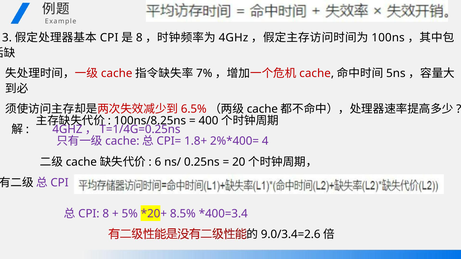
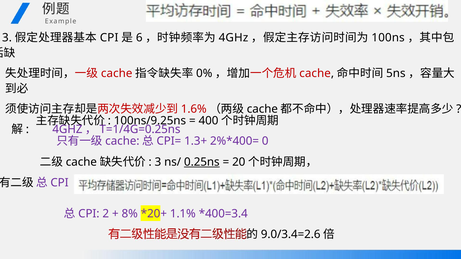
8: 8 -> 6 (139, 38)
7%: 7% -> 0% (204, 73)
6.5%: 6.5% -> 1.6% (194, 109)
100ns/8.25ns: 100ns/8.25ns -> 100ns/9.25ns (150, 121)
1.8+: 1.8+ -> 1.3+ (196, 141)
4: 4 -> 0 (265, 141)
6: 6 -> 3 (158, 162)
0.25ns underline: none -> present (202, 162)
8: 8 -> 2 (106, 214)
5%: 5% -> 8% (130, 214)
8.5%: 8.5% -> 1.1% (183, 214)
